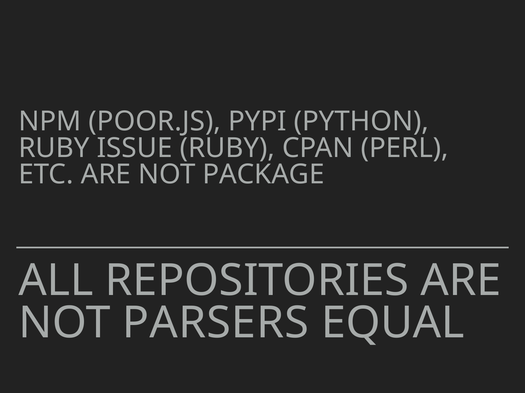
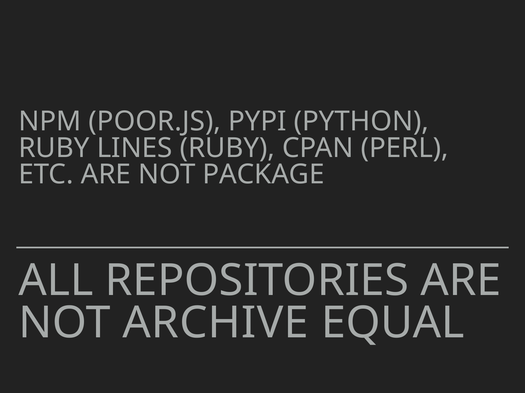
ISSUE: ISSUE -> LINES (135, 148)
PARSERS: PARSERS -> ARCHIVE (216, 324)
